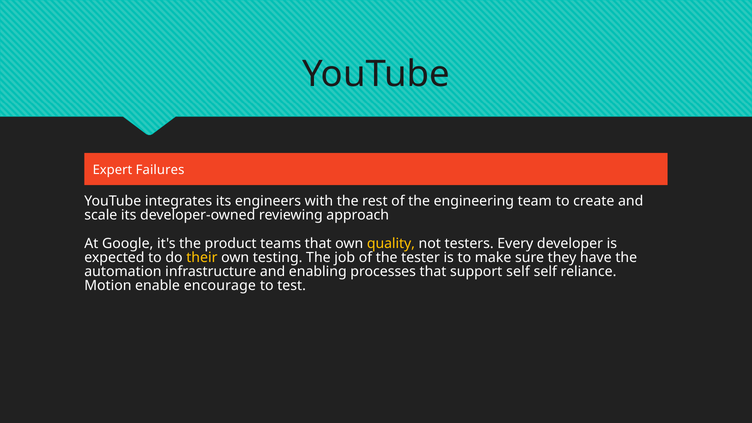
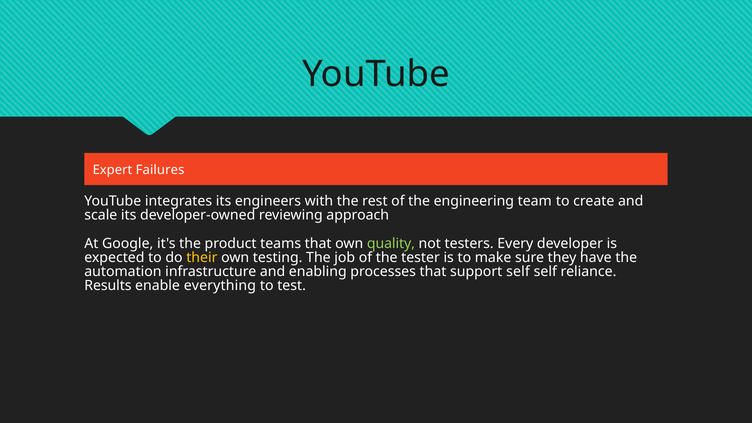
quality colour: yellow -> light green (391, 244)
Motion: Motion -> Results (108, 286)
encourage: encourage -> everything (220, 286)
